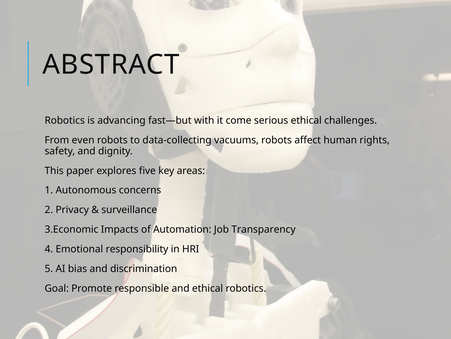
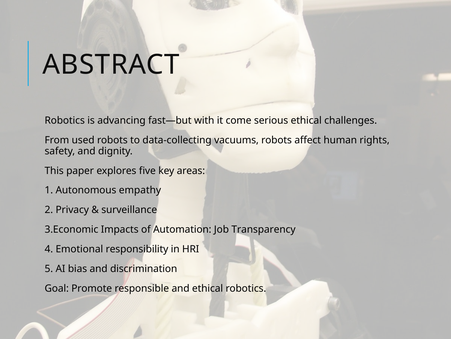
even: even -> used (83, 140)
concerns: concerns -> empathy (140, 190)
